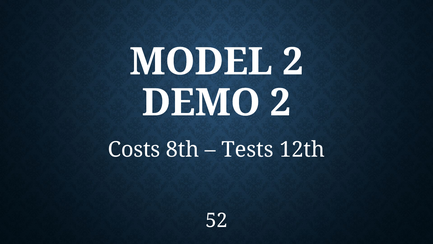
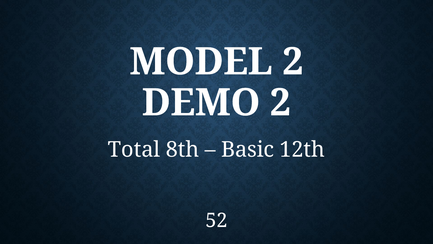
Costs: Costs -> Total (134, 149)
Tests: Tests -> Basic (248, 149)
